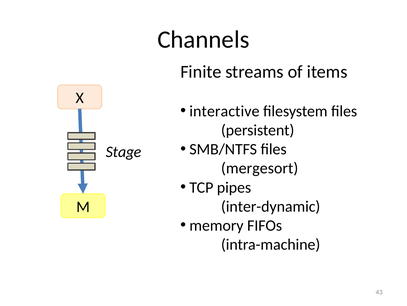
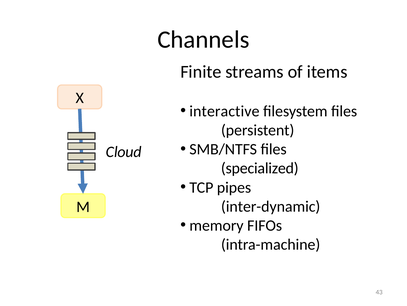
Stage: Stage -> Cloud (124, 152)
mergesort: mergesort -> specialized (260, 168)
